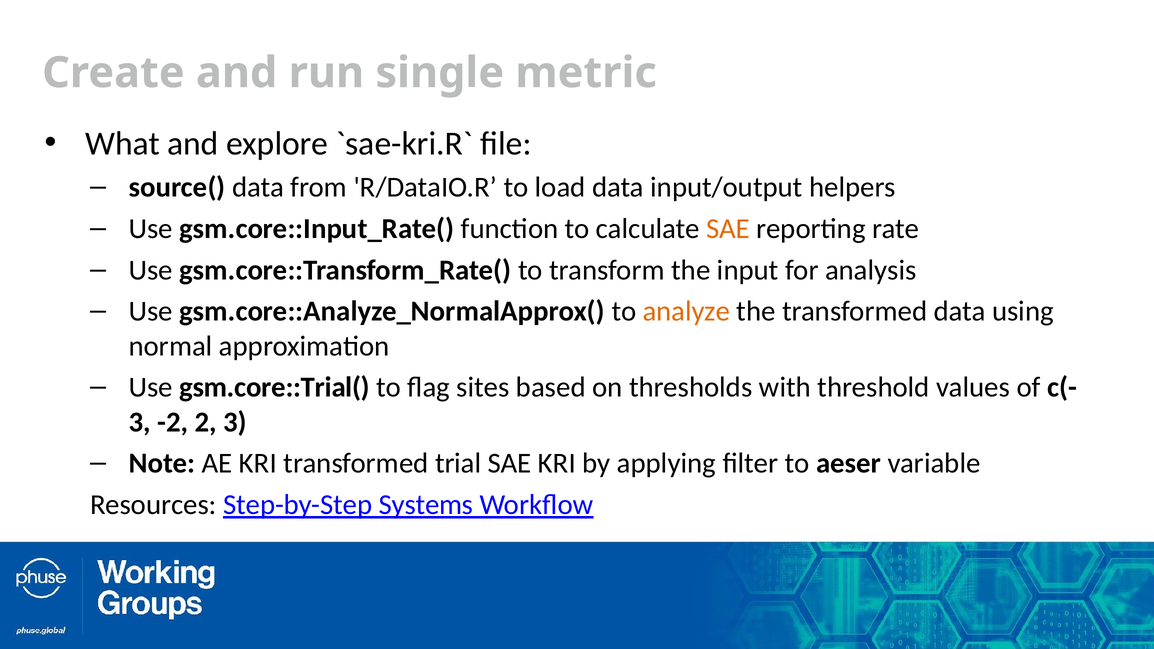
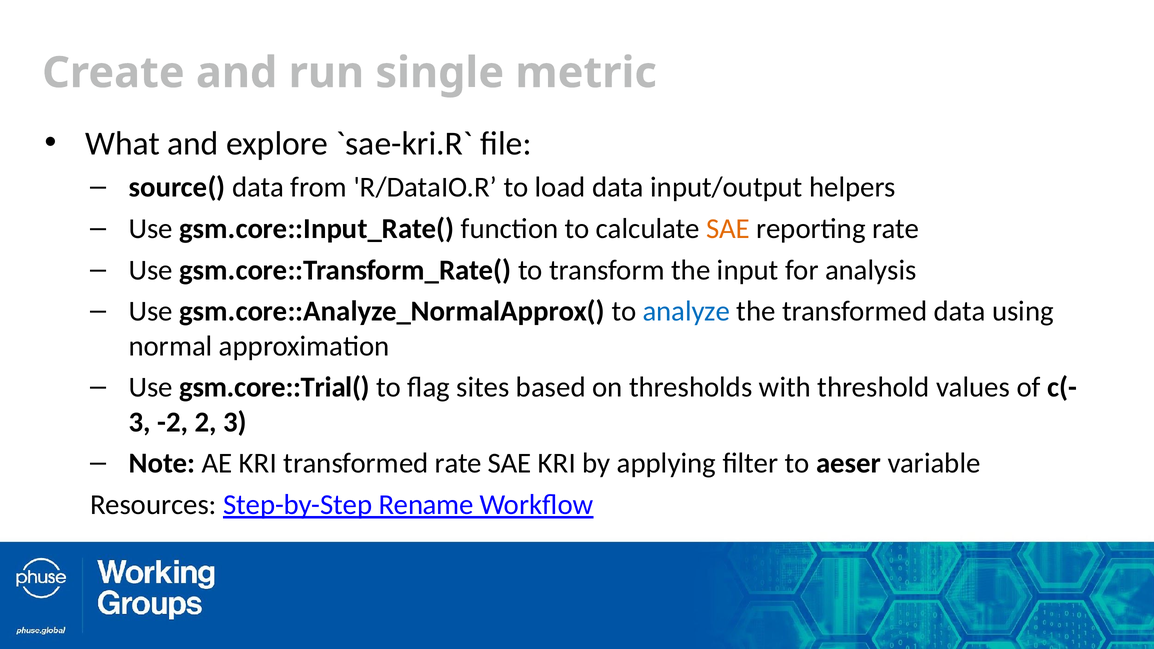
analyze colour: orange -> blue (686, 312)
transformed trial: trial -> rate (458, 463)
Systems: Systems -> Rename (426, 505)
